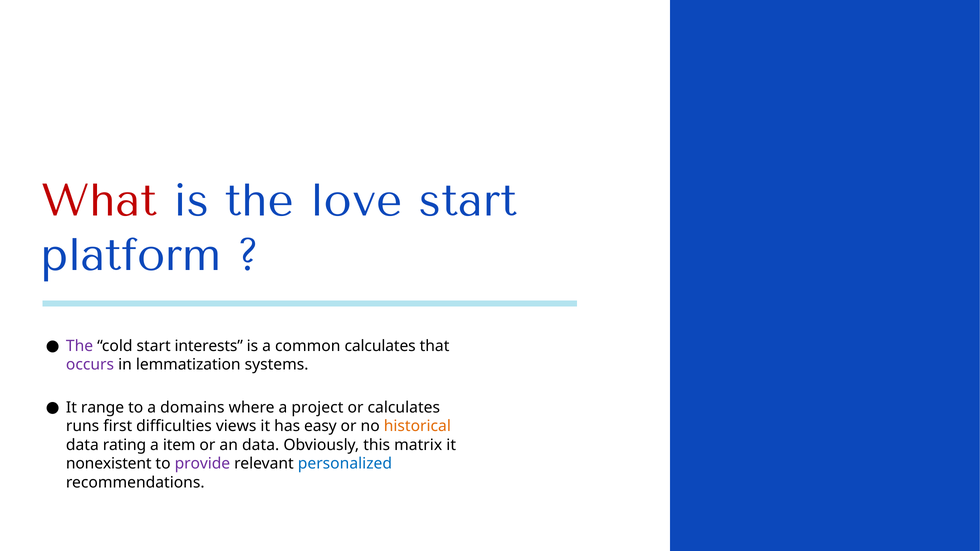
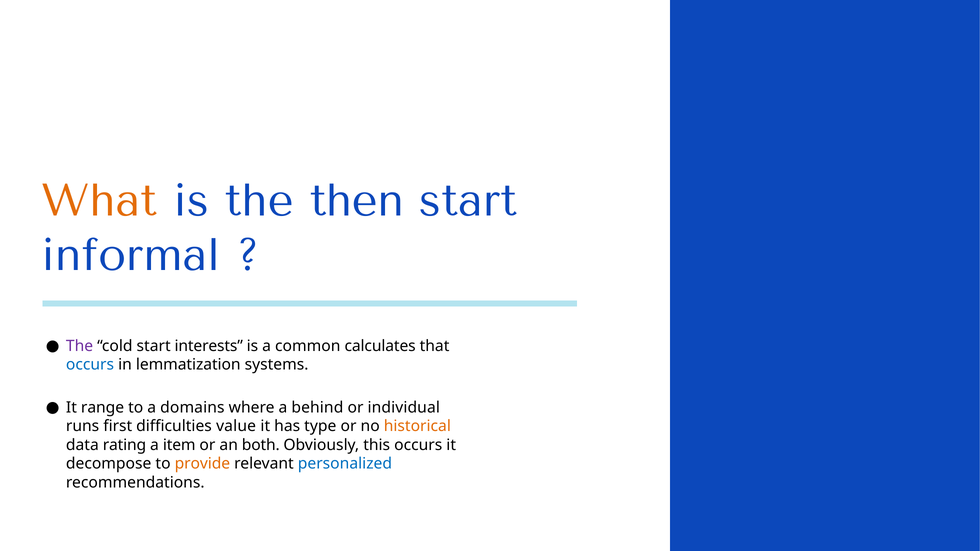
What colour: red -> orange (99, 201)
love: love -> then (357, 201)
platform: platform -> informal (131, 255)
occurs colour: purple -> blue (90, 365)
project: project -> behind (317, 408)
or calculates: calculates -> individual (404, 408)
views: views -> value (236, 426)
easy: easy -> type (320, 426)
an data: data -> both (261, 445)
this matrix: matrix -> occurs (418, 445)
nonexistent: nonexistent -> decompose (109, 464)
provide colour: purple -> orange (202, 464)
